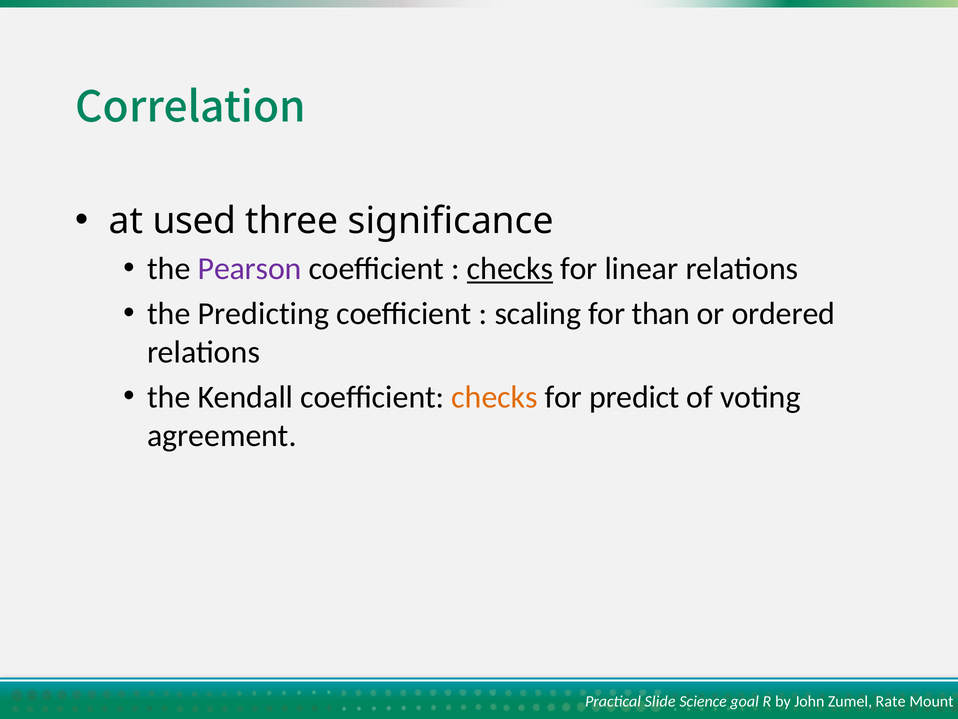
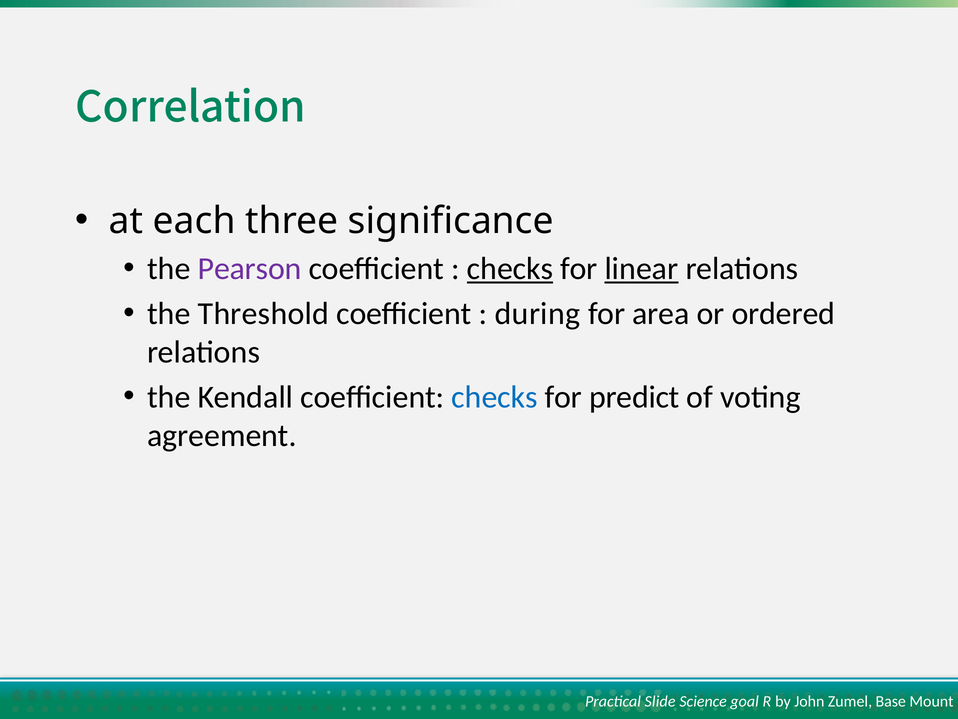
used: used -> each (194, 221)
linear underline: none -> present (642, 269)
Predicting: Predicting -> Threshold (263, 314)
scaling: scaling -> during (538, 314)
than: than -> area (661, 314)
checks colour: orange -> blue (495, 397)
Rate: Rate -> Base (891, 701)
